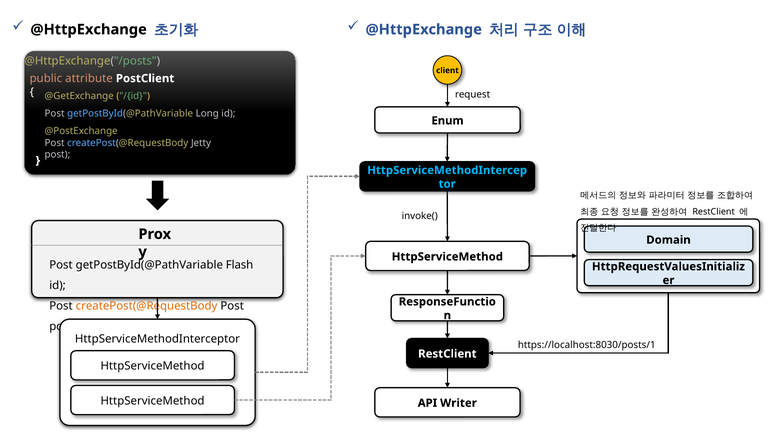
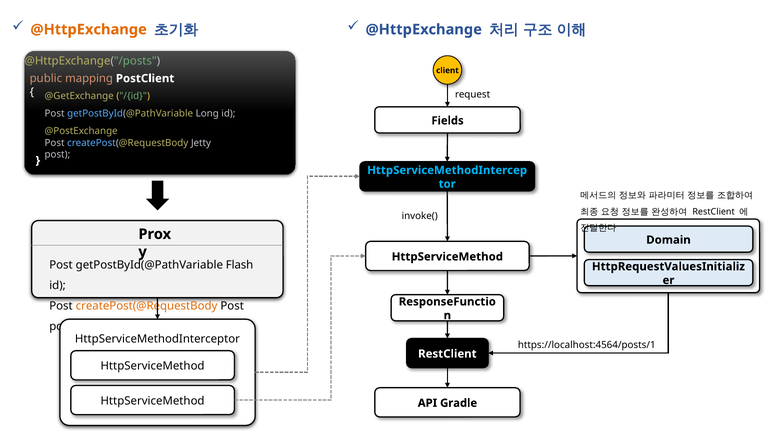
@HttpExchange colour: black -> orange (89, 29)
attribute: attribute -> mapping (89, 78)
Enum: Enum -> Fields (448, 121)
https://localhost:8030/posts/1: https://localhost:8030/posts/1 -> https://localhost:4564/posts/1 (587, 345)
Writer: Writer -> Gradle (459, 403)
